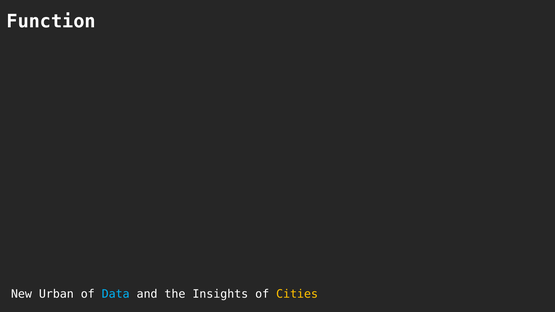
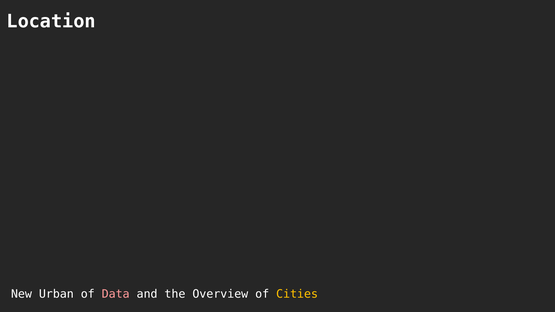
Function: Function -> Location (51, 21)
Data colour: light blue -> pink (116, 294)
Insights: Insights -> Overview (220, 294)
